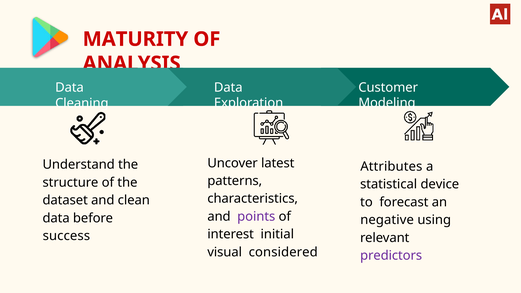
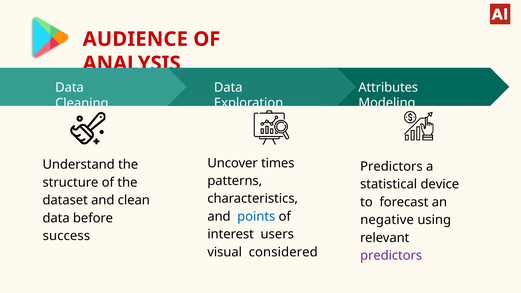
MATURITY: MATURITY -> AUDIENCE (135, 39)
Customer: Customer -> Attributes (388, 87)
latest: latest -> times (278, 163)
Attributes: Attributes -> Predictors (391, 167)
points colour: purple -> blue (256, 217)
initial: initial -> users (277, 234)
